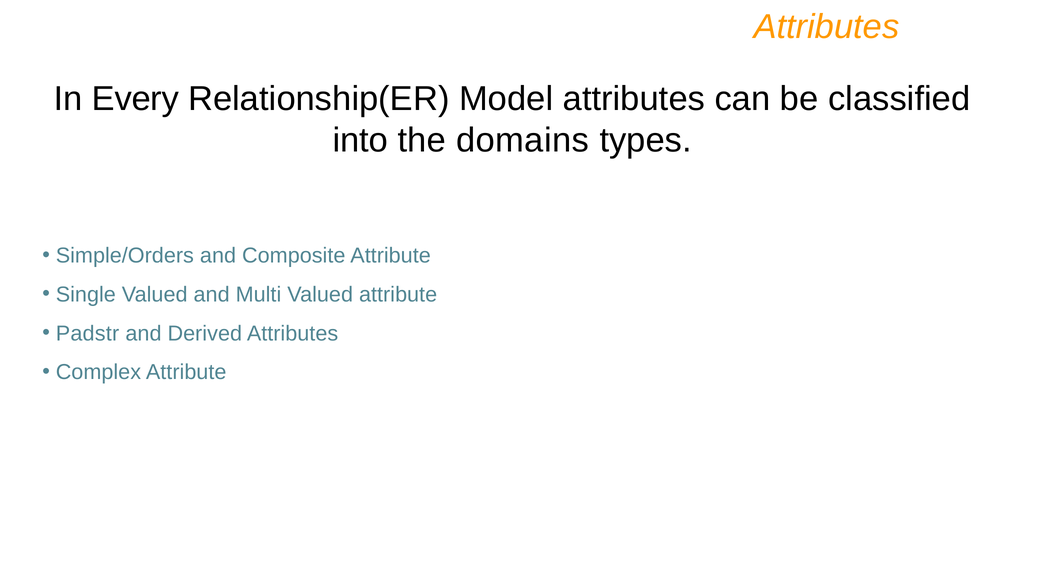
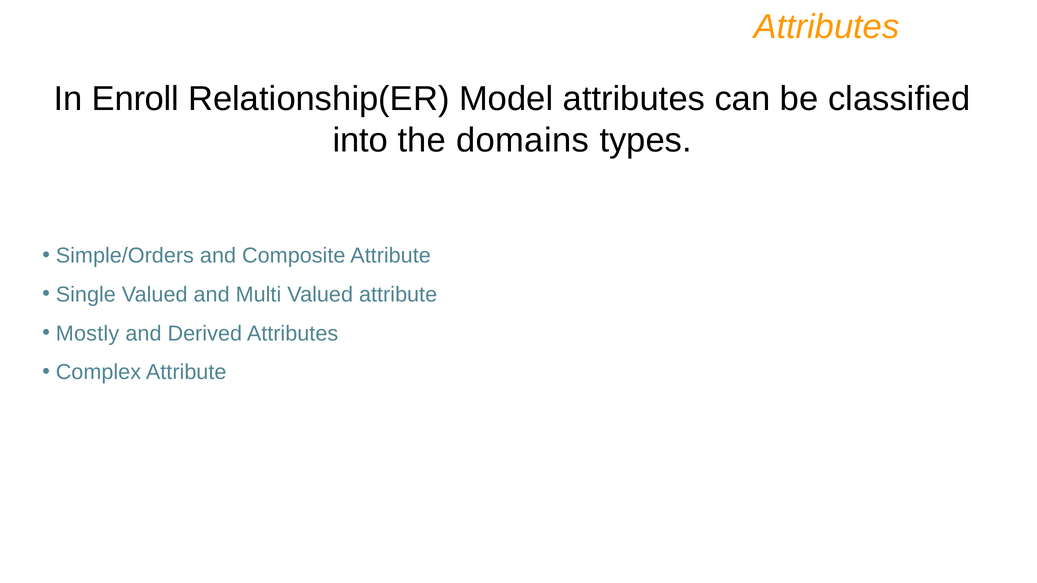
Every: Every -> Enroll (135, 99)
Padstr: Padstr -> Mostly (88, 334)
